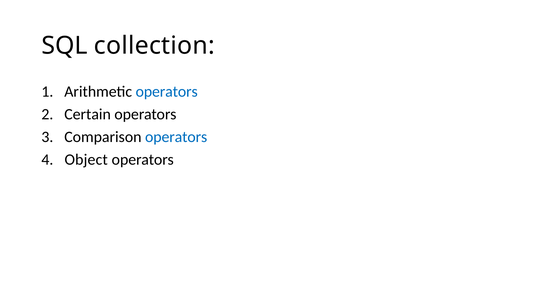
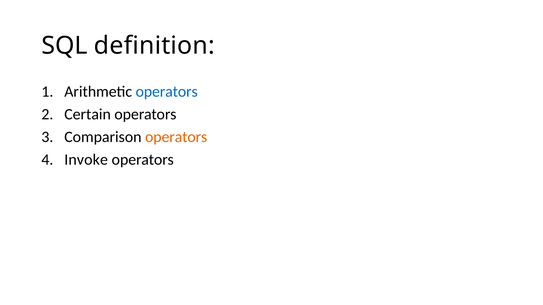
collection: collection -> definition (154, 46)
operators colour: blue -> orange (176, 137)
Object: Object -> Invoke (86, 160)
